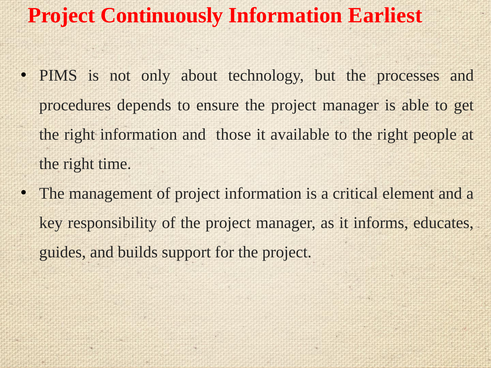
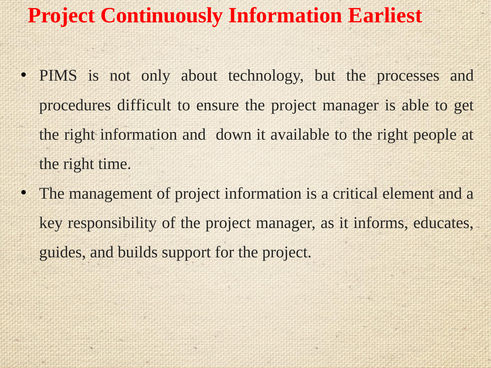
depends: depends -> difficult (144, 105)
those: those -> down (234, 135)
